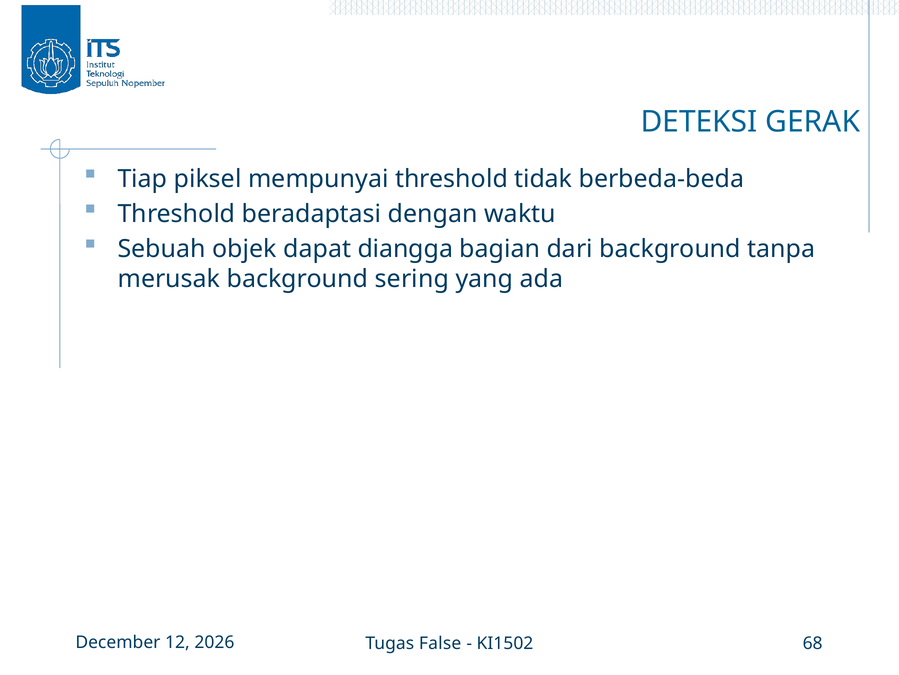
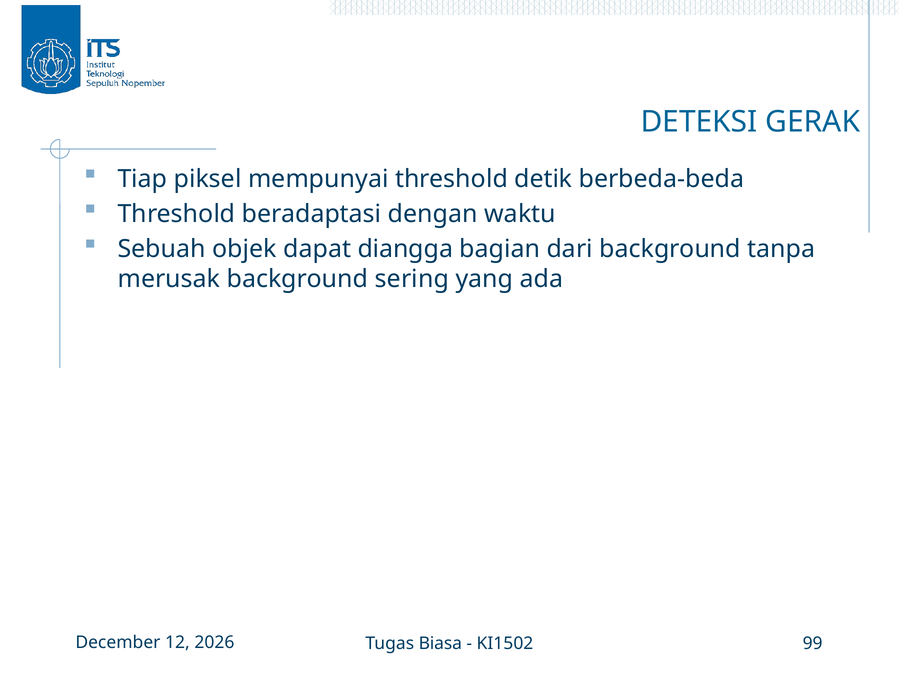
tidak: tidak -> detik (543, 179)
False: False -> Biasa (440, 643)
68: 68 -> 99 (813, 643)
